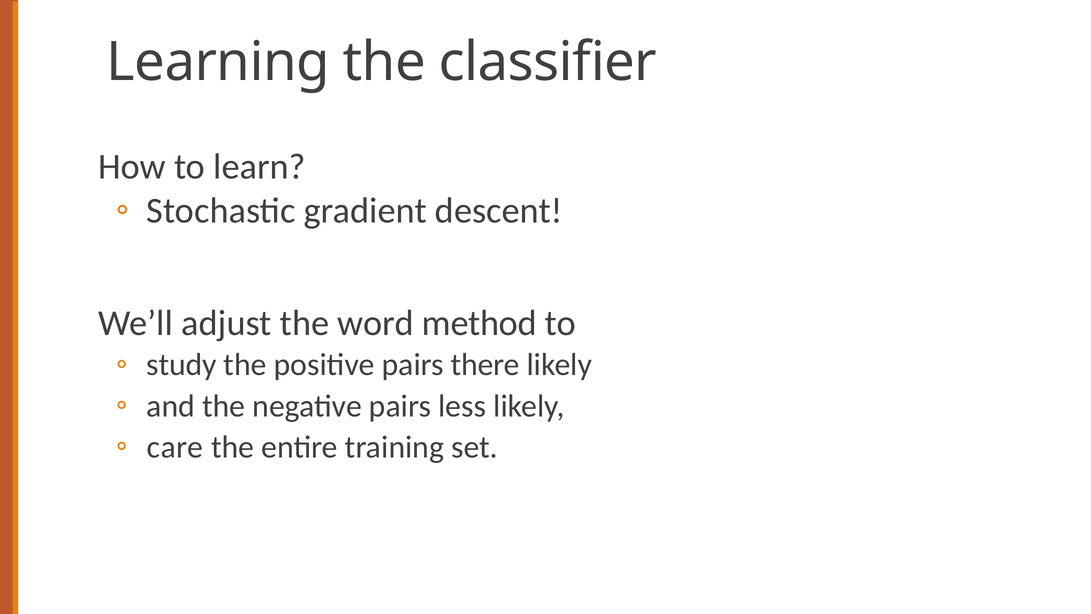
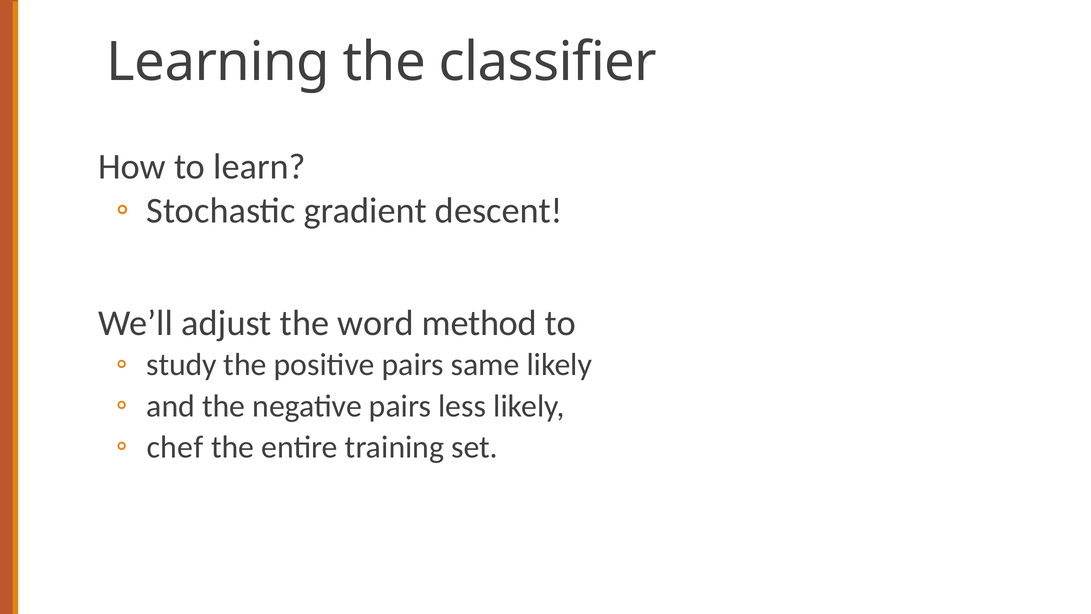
there: there -> same (485, 365)
care: care -> chef (175, 447)
